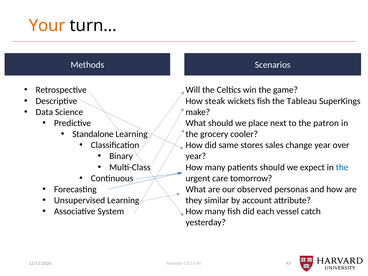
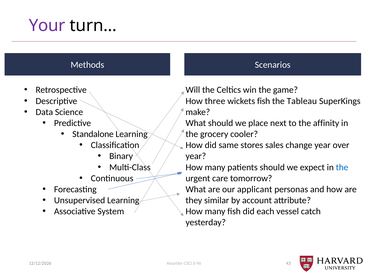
Your colour: orange -> purple (47, 26)
steak: steak -> three (215, 101)
patron: patron -> affinity (326, 123)
observed: observed -> applicant (255, 189)
